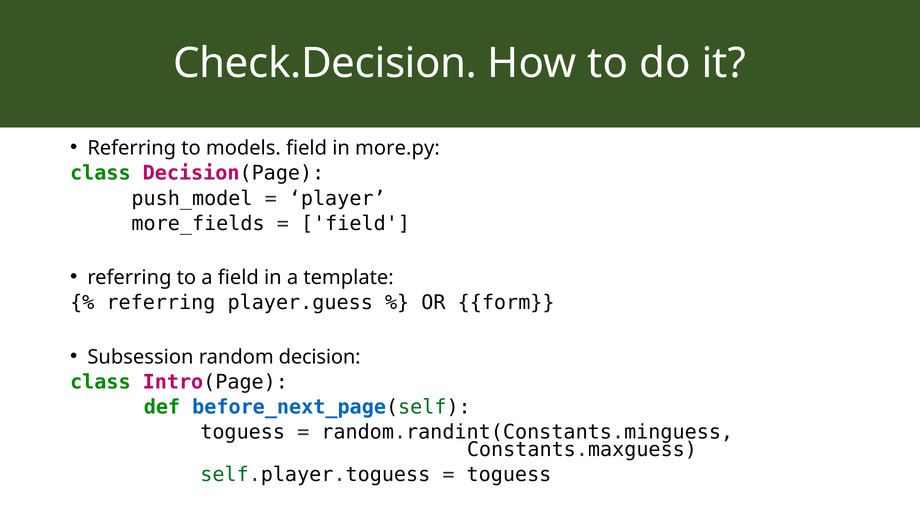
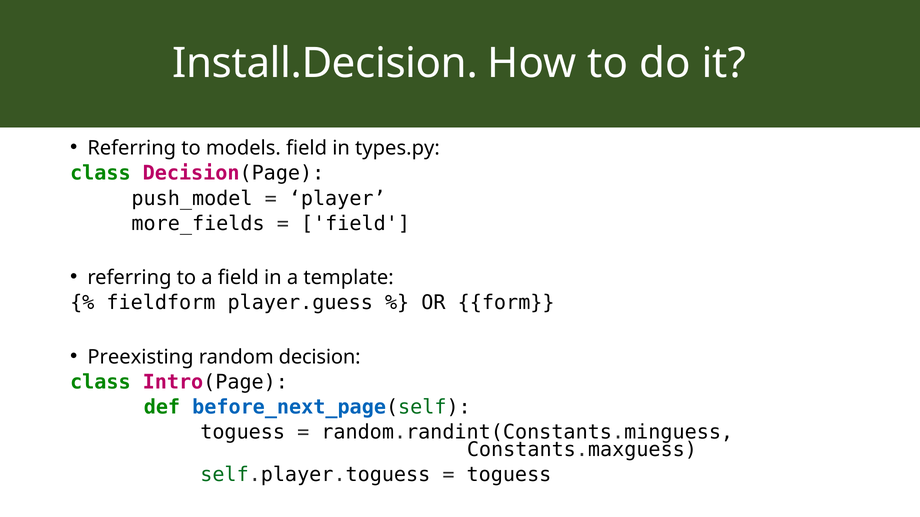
Check.Decision: Check.Decision -> Install.Decision (325, 64)
more.py: more.py -> types.py (397, 148)
referring: referring -> fieldform (161, 303)
Subsession: Subsession -> Preexisting (140, 358)
